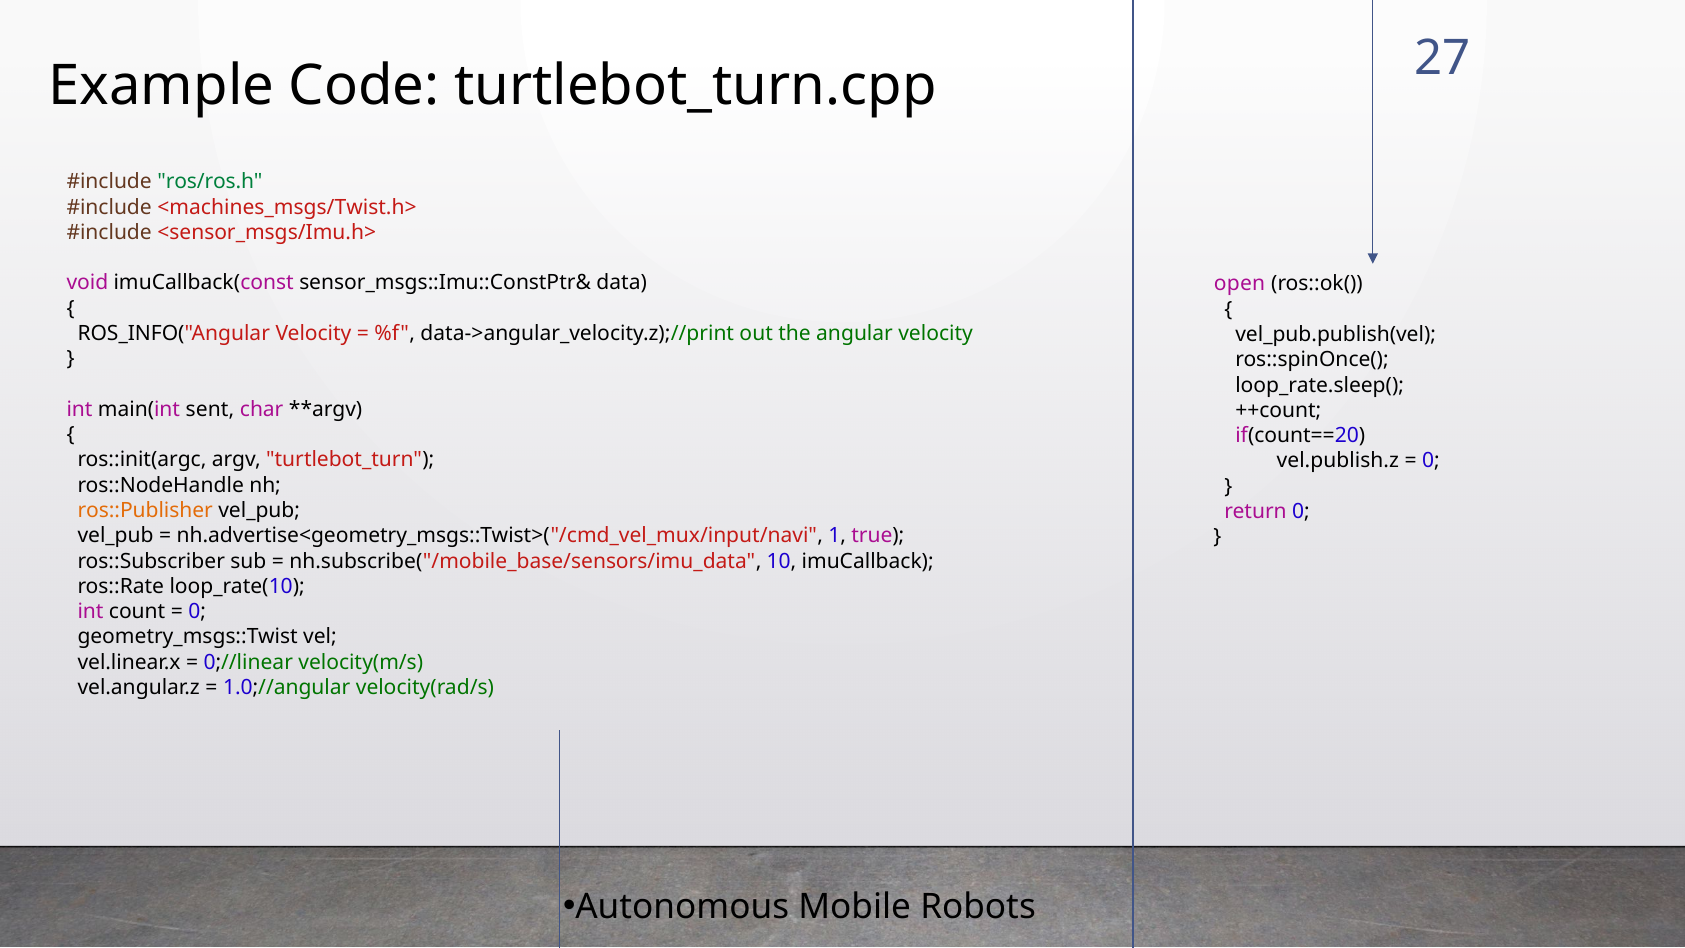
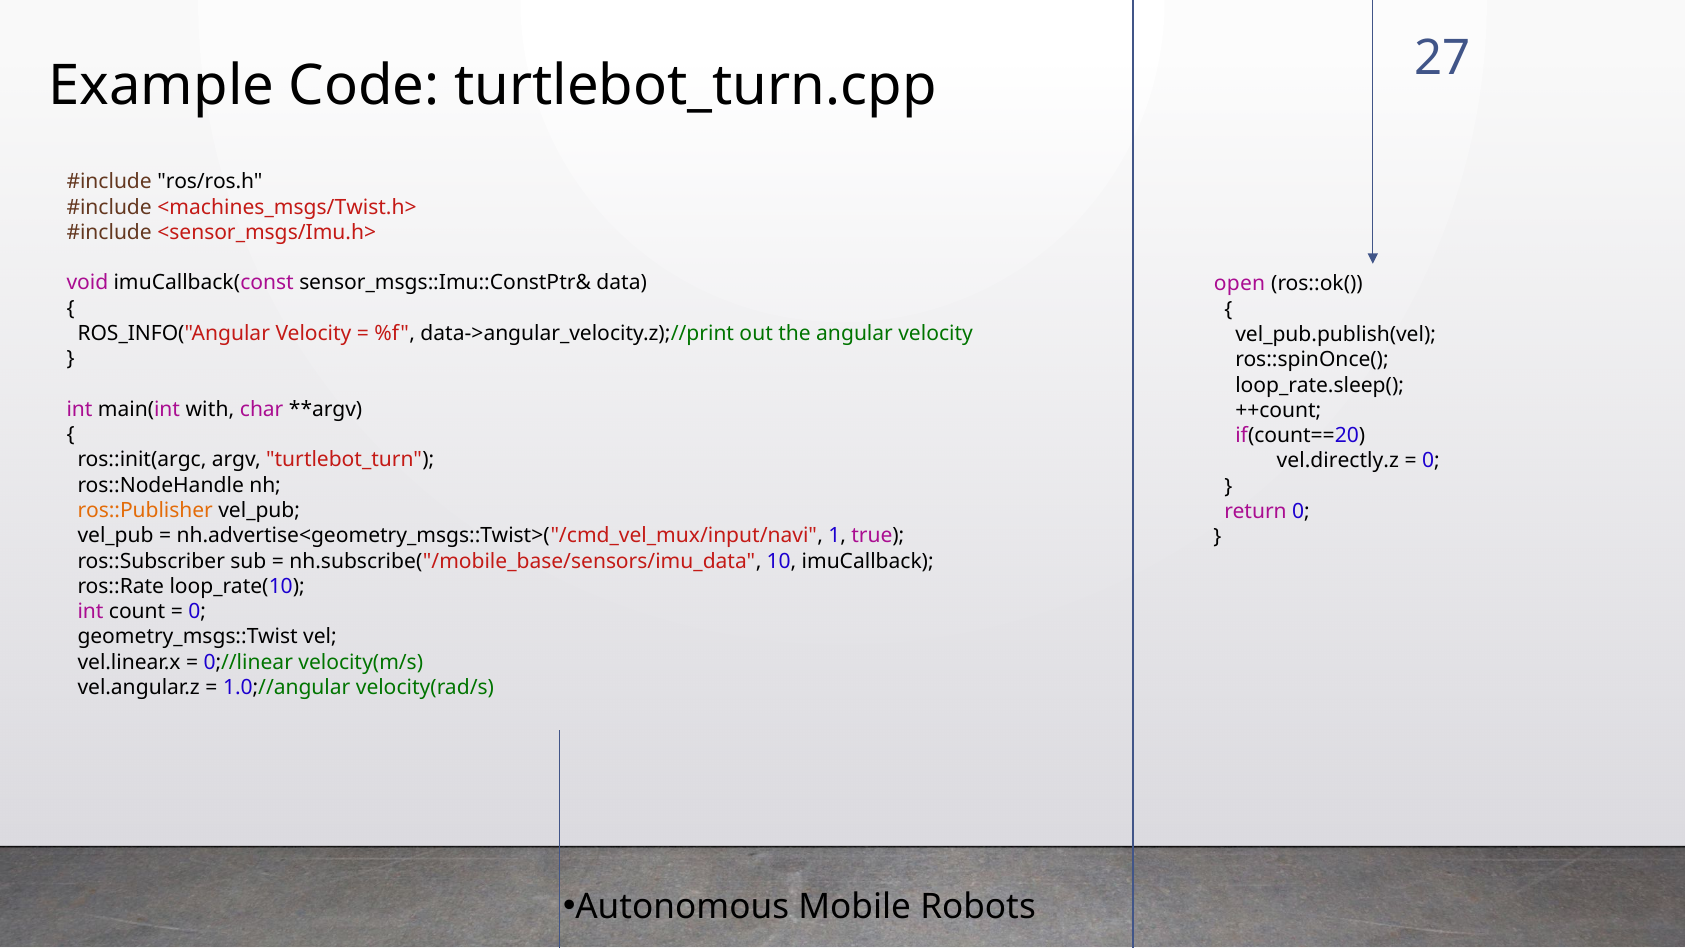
ros/ros.h colour: green -> black (210, 182)
sent: sent -> with (210, 409)
vel.publish.z: vel.publish.z -> vel.directly.z (1338, 461)
